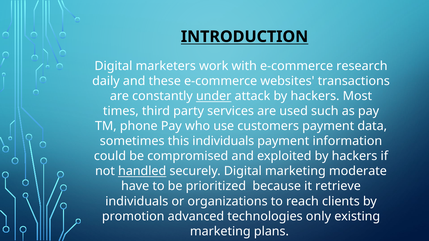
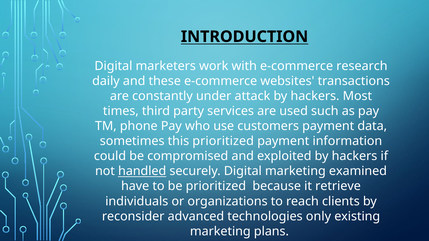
under underline: present -> none (214, 96)
this individuals: individuals -> prioritized (223, 141)
moderate: moderate -> examined (358, 171)
promotion: promotion -> reconsider (133, 216)
